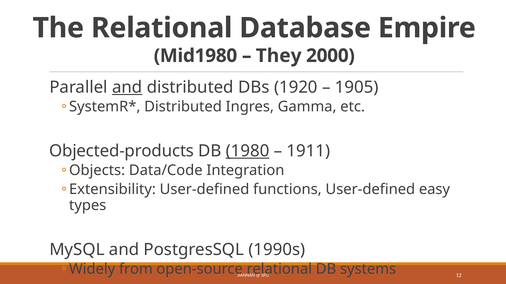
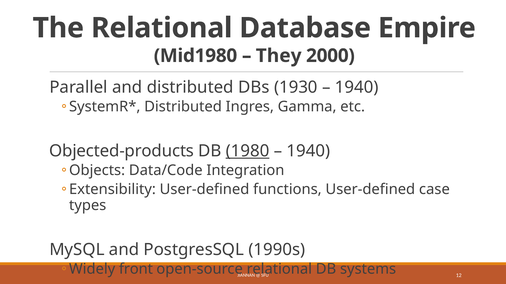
and underline: present -> none (127, 88)
1920: 1920 -> 1930 (296, 88)
1905: 1905 -> 1940 (357, 88)
1911: 1911 -> 1940 (308, 151)
easy: easy -> case (434, 190)
from: from -> front (136, 269)
